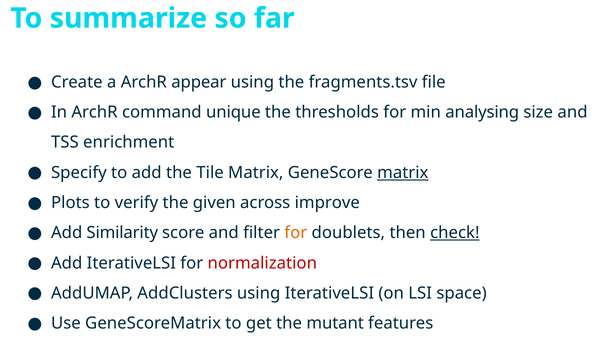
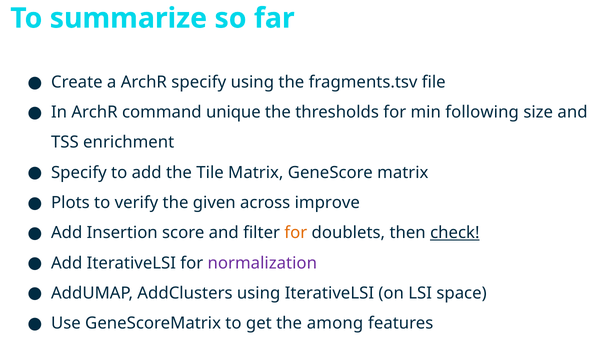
ArchR appear: appear -> specify (199, 82)
analysing: analysing -> following (482, 112)
matrix underline: present -> none (403, 173)
Similarity: Similarity -> Insertion (122, 233)
normalization colour: red -> purple (262, 263)
mutant: mutant -> among (335, 323)
